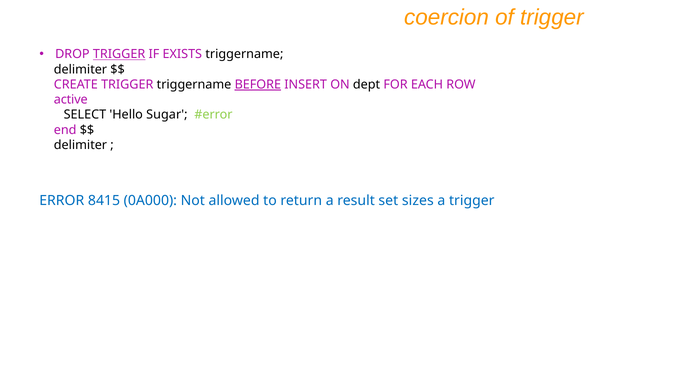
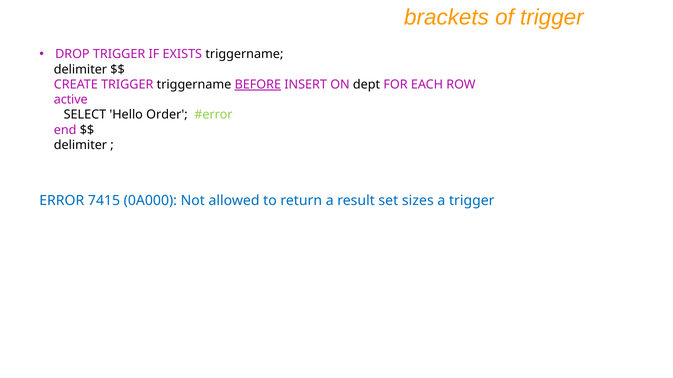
coercion: coercion -> brackets (447, 18)
TRIGGER underline: present -> none (119, 54)
Sugar: Sugar -> Order (167, 115)
8415: 8415 -> 7415 (104, 201)
